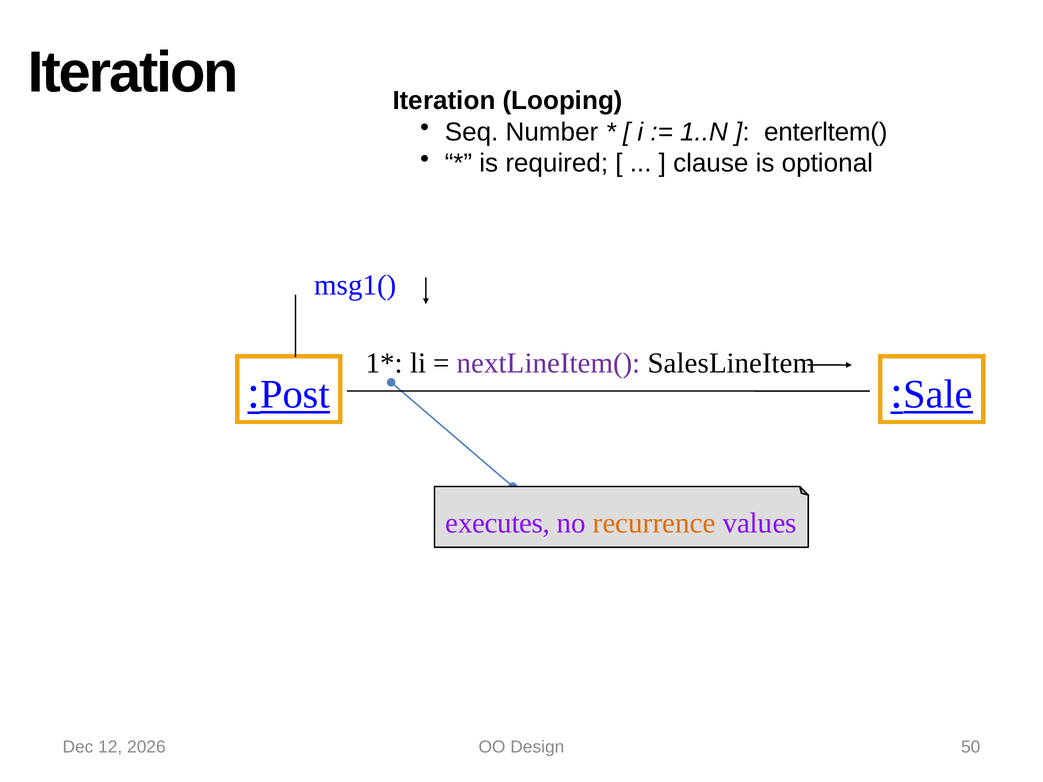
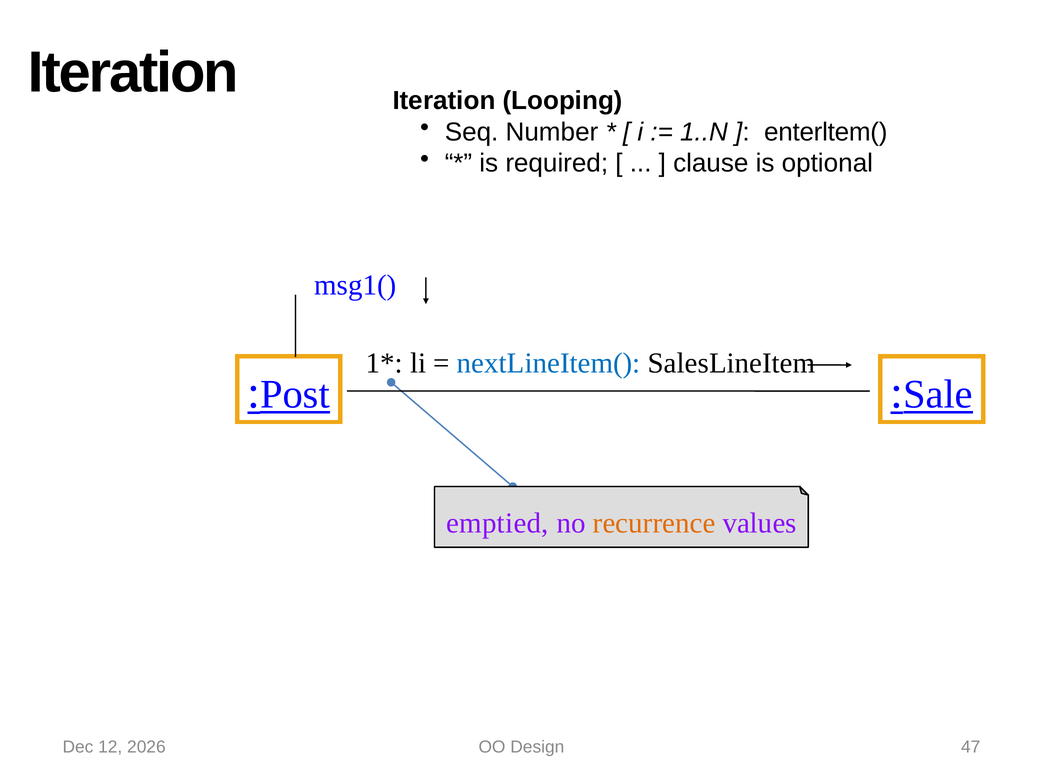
nextLineItem( colour: purple -> blue (549, 364)
executes: executes -> emptied (497, 523)
50: 50 -> 47 (971, 747)
